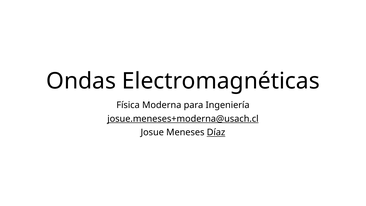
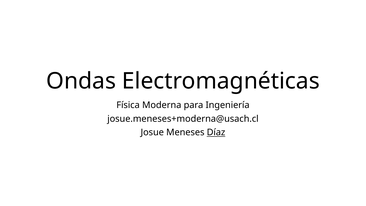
josue.meneses+moderna@usach.cl underline: present -> none (183, 119)
